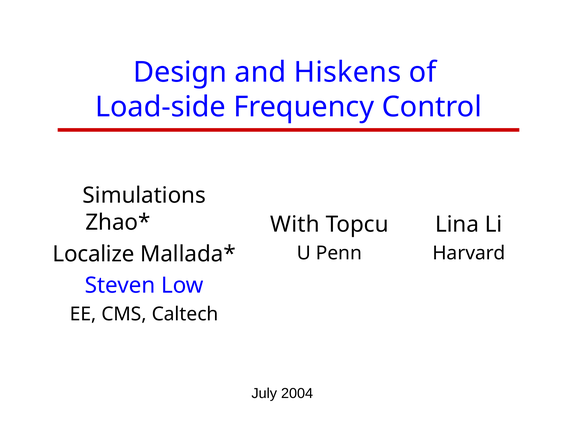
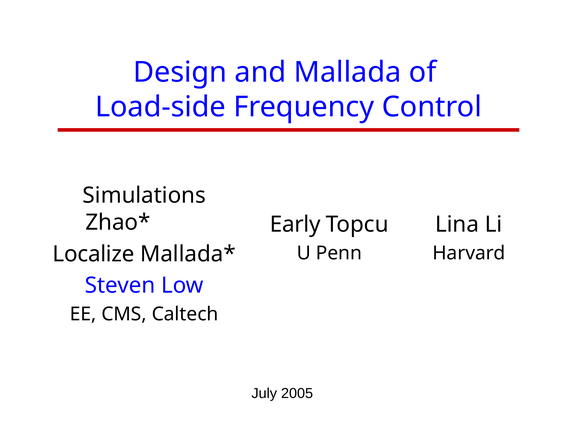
Hiskens: Hiskens -> Mallada (348, 72)
With: With -> Early (295, 224)
2004: 2004 -> 2005 (297, 393)
